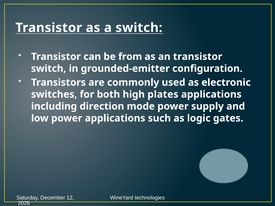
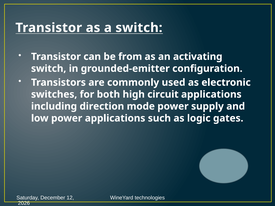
an transistor: transistor -> activating (198, 57)
plates: plates -> circuit (163, 94)
